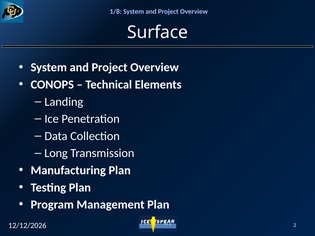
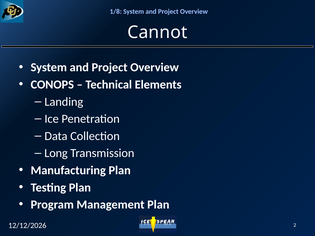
Surface: Surface -> Cannot (157, 32)
